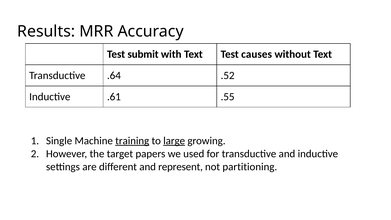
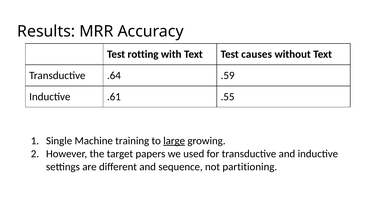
submit: submit -> rotting (143, 54)
.52: .52 -> .59 (228, 75)
training underline: present -> none (132, 141)
represent: represent -> sequence (181, 167)
